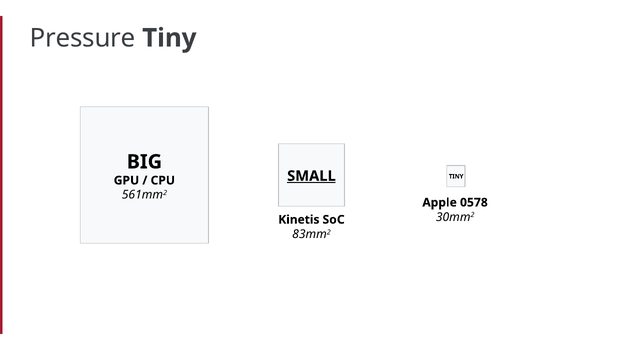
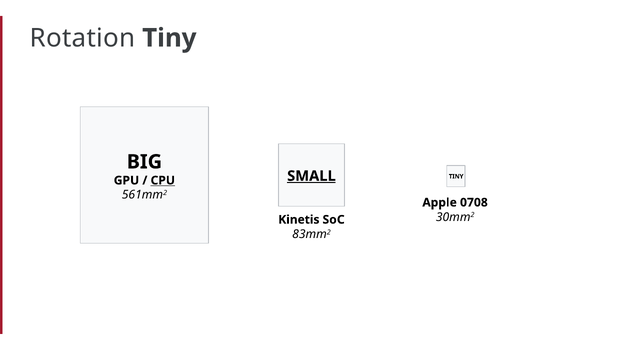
Pressure: Pressure -> Rotation (82, 38)
CPU underline: none -> present (163, 181)
0578: 0578 -> 0708 (474, 203)
